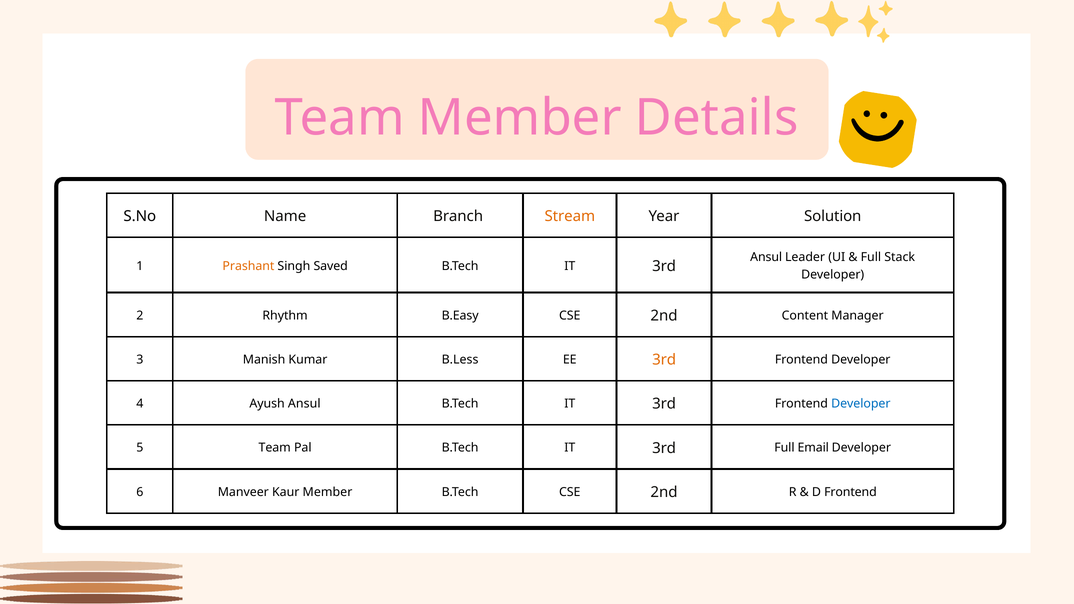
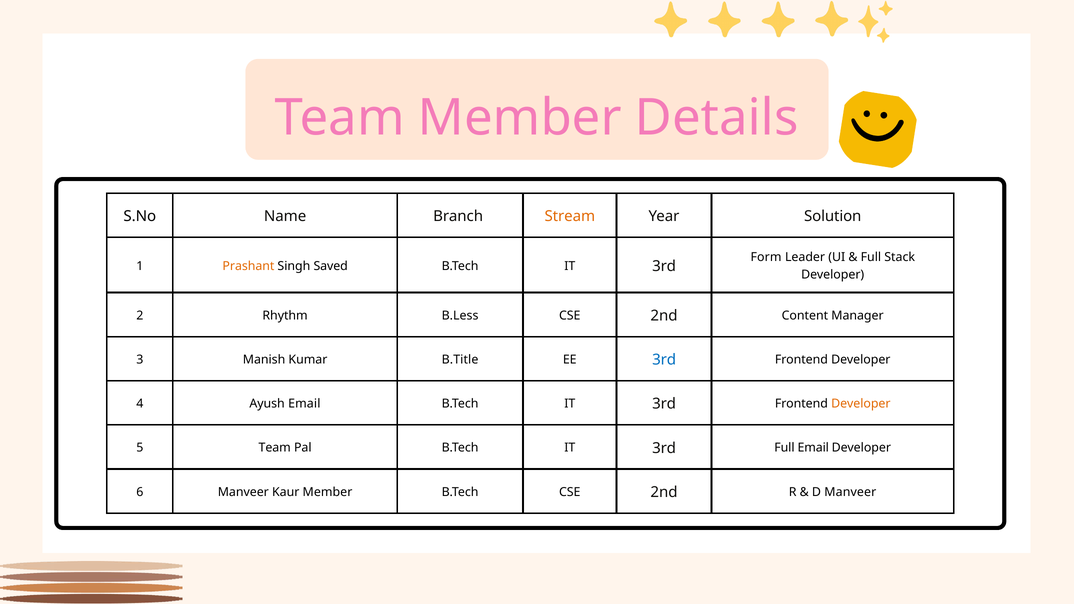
Ansul: Ansul -> Form (766, 257)
B.Easy: B.Easy -> B.Less (460, 316)
B.Less: B.Less -> B.Title (460, 360)
3rd colour: orange -> blue (664, 360)
Ayush Ansul: Ansul -> Email (304, 404)
Developer colour: blue -> orange (861, 404)
D Frontend: Frontend -> Manveer (850, 492)
